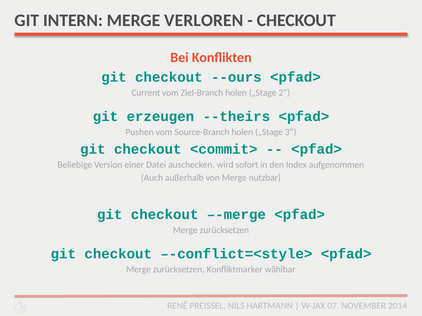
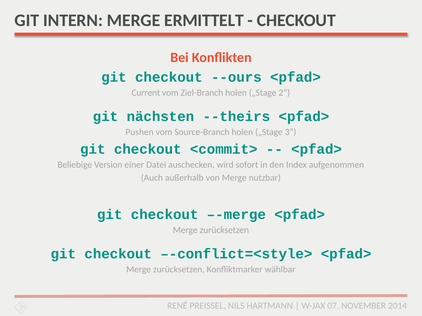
VERLOREN: VERLOREN -> ERMITTELT (204, 20)
erzeugen: erzeugen -> nächsten (160, 117)
